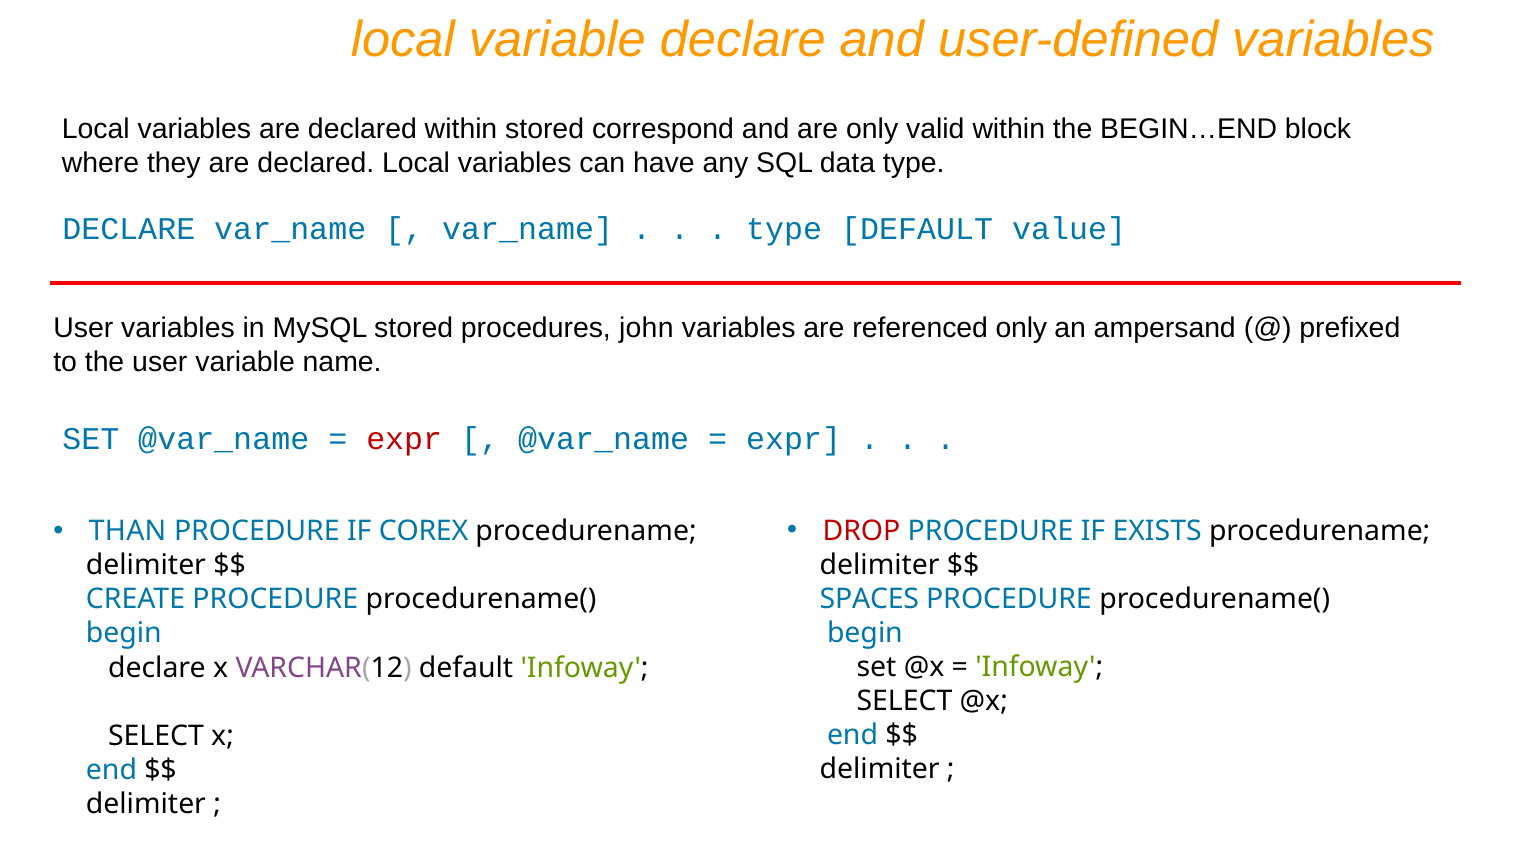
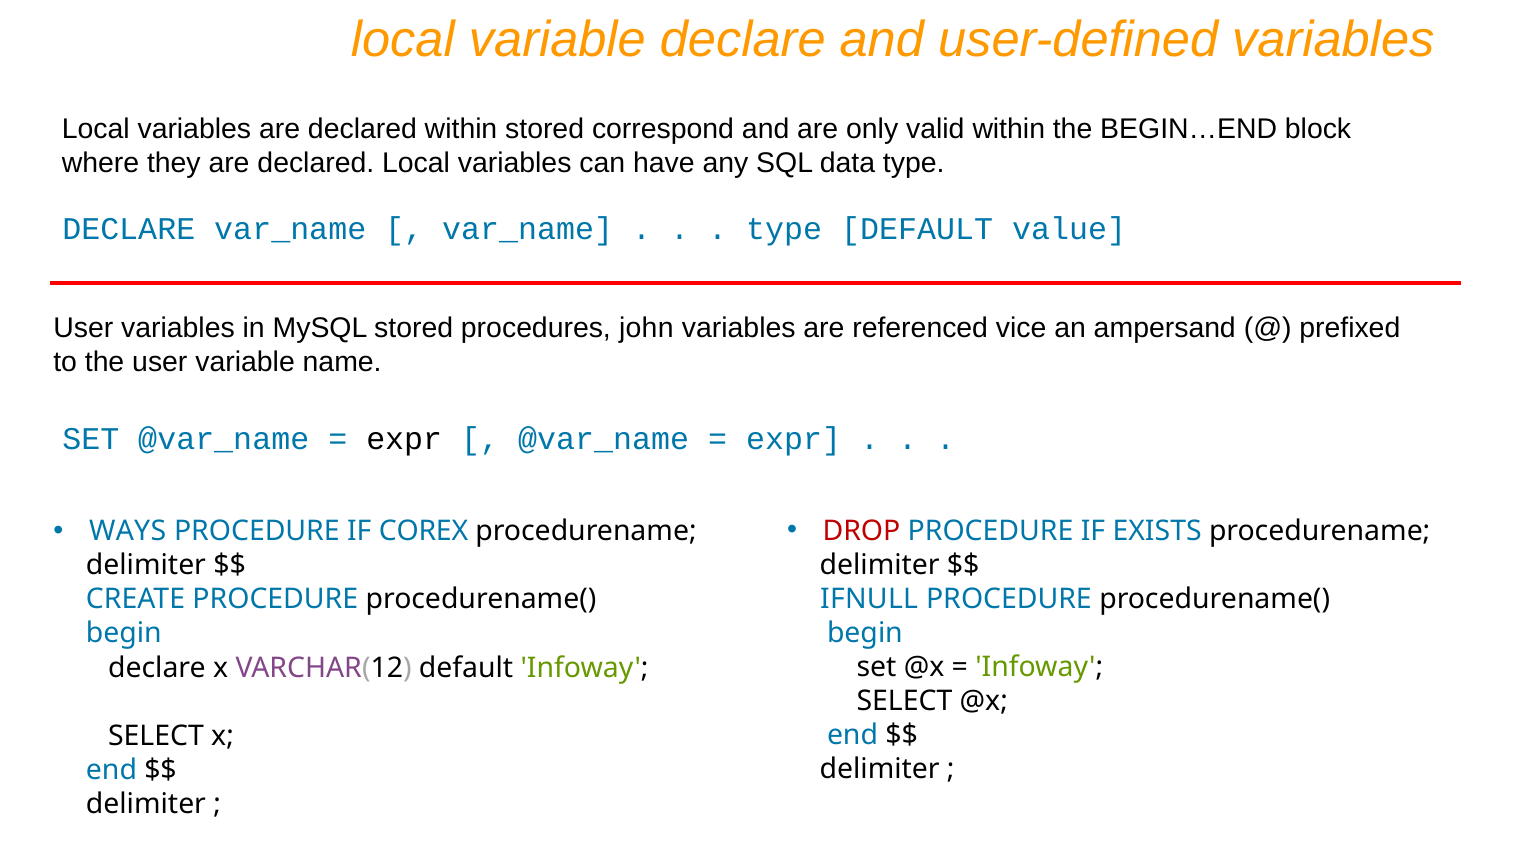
referenced only: only -> vice (1021, 328)
expr colour: red -> black (404, 439)
THAN: THAN -> WAYS (128, 531)
SPACES: SPACES -> IFNULL (869, 599)
